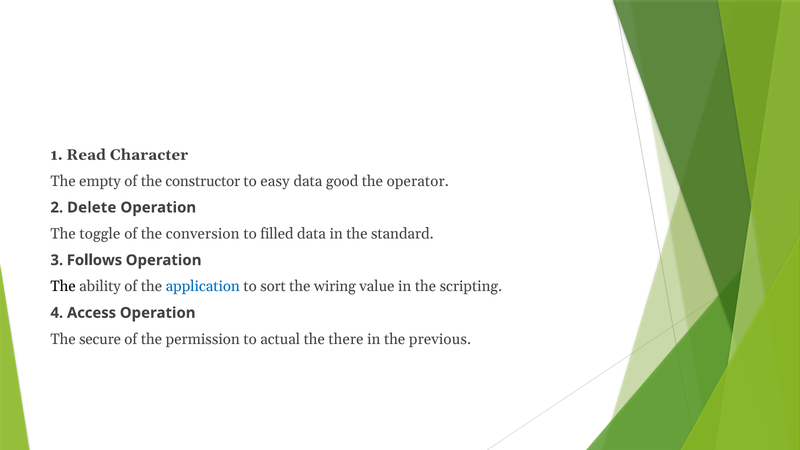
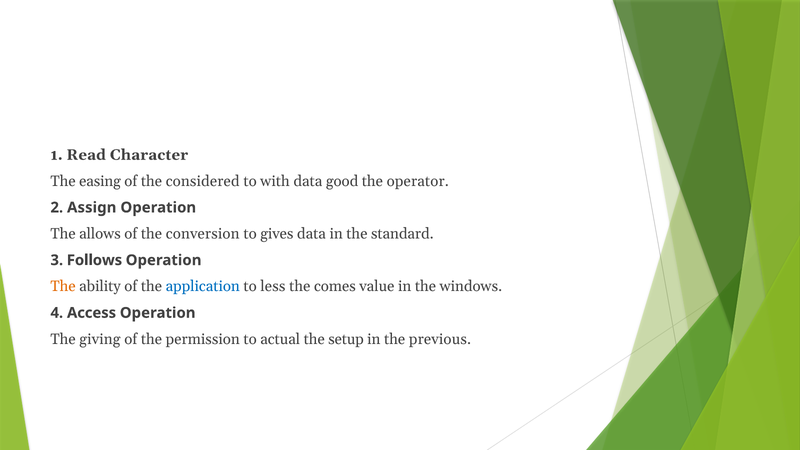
empty: empty -> easing (100, 181)
constructor: constructor -> considered (203, 181)
easy: easy -> with (275, 181)
Delete: Delete -> Assign (92, 208)
toggle: toggle -> allows (100, 234)
filled: filled -> gives (277, 234)
The colour: black -> orange (63, 287)
sort: sort -> less (273, 287)
wiring: wiring -> comes (335, 287)
scripting: scripting -> windows (471, 287)
secure: secure -> giving (100, 339)
there: there -> setup (346, 339)
